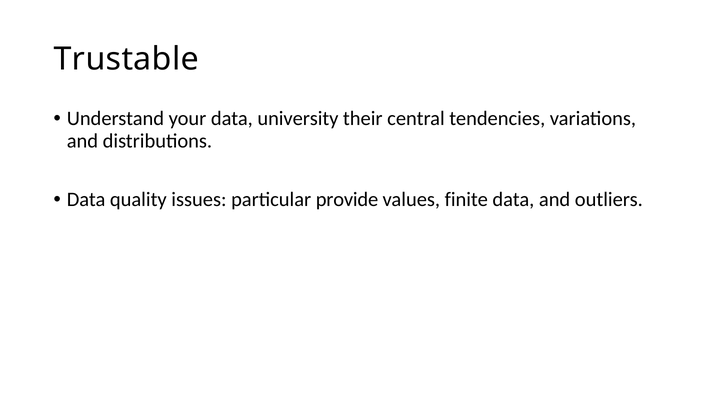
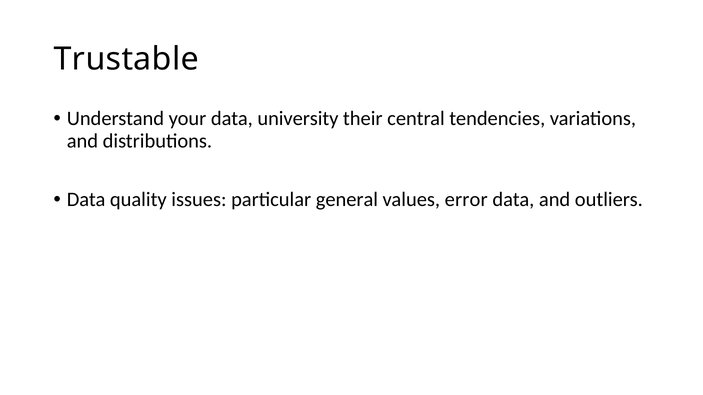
provide: provide -> general (347, 200)
finite: finite -> error (466, 200)
